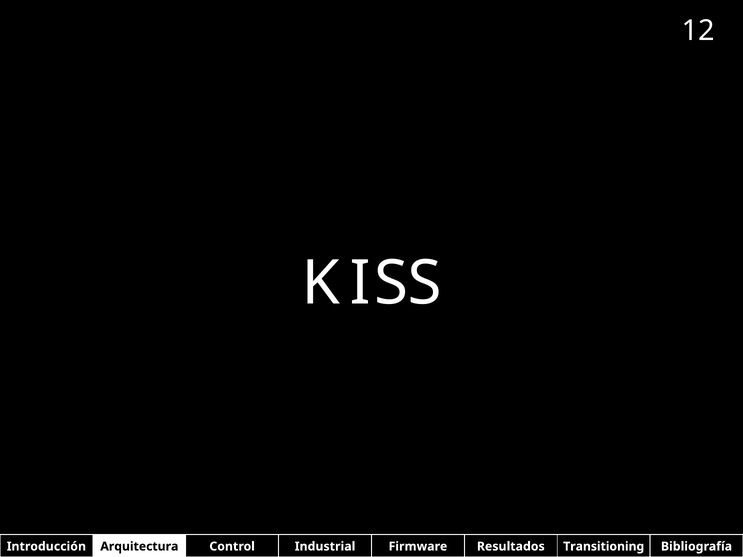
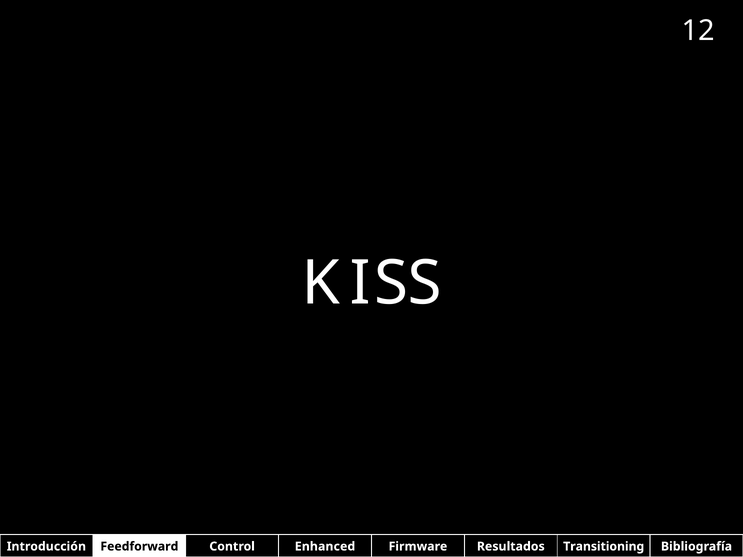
Arquitectura: Arquitectura -> Feedforward (139, 547)
Industrial: Industrial -> Enhanced (325, 547)
